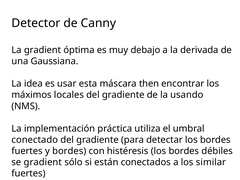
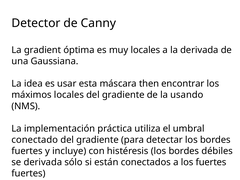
muy debajo: debajo -> locales (145, 50)
y bordes: bordes -> incluye (69, 151)
se gradient: gradient -> derivada (43, 162)
los similar: similar -> fuertes (211, 162)
